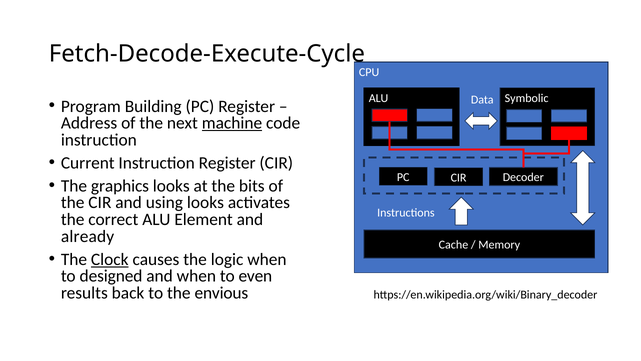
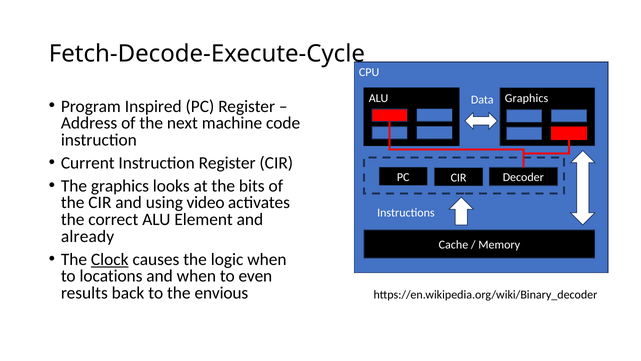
ALU Symbolic: Symbolic -> Graphics (527, 98)
Building: Building -> Inspired (153, 106)
machine underline: present -> none (232, 123)
using looks: looks -> video (206, 202)
designed: designed -> locations (111, 276)
